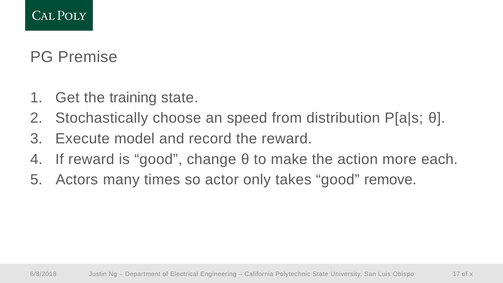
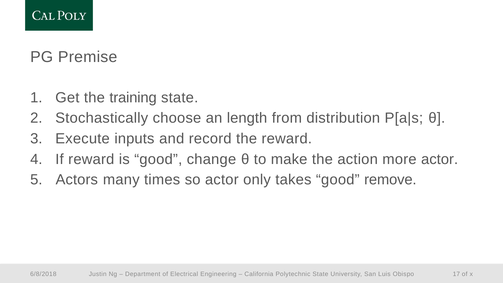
speed: speed -> length (247, 118)
model: model -> inputs (134, 139)
more each: each -> actor (440, 159)
